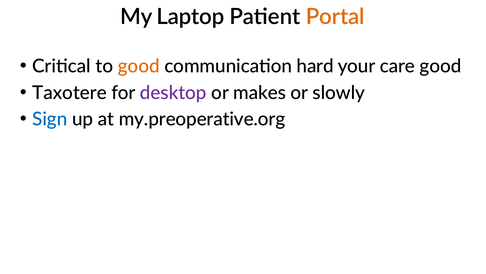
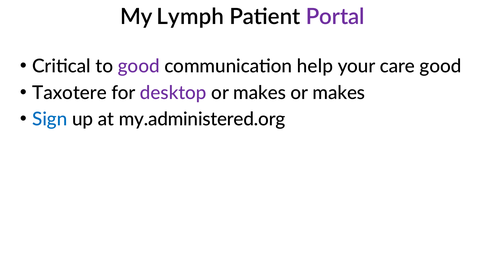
Laptop: Laptop -> Lymph (190, 17)
Portal colour: orange -> purple (335, 17)
good colour: orange -> purple (139, 66)
hard: hard -> help (315, 66)
slowly: slowly -> makes (339, 93)
my.preoperative.org: my.preoperative.org -> my.administered.org (202, 119)
